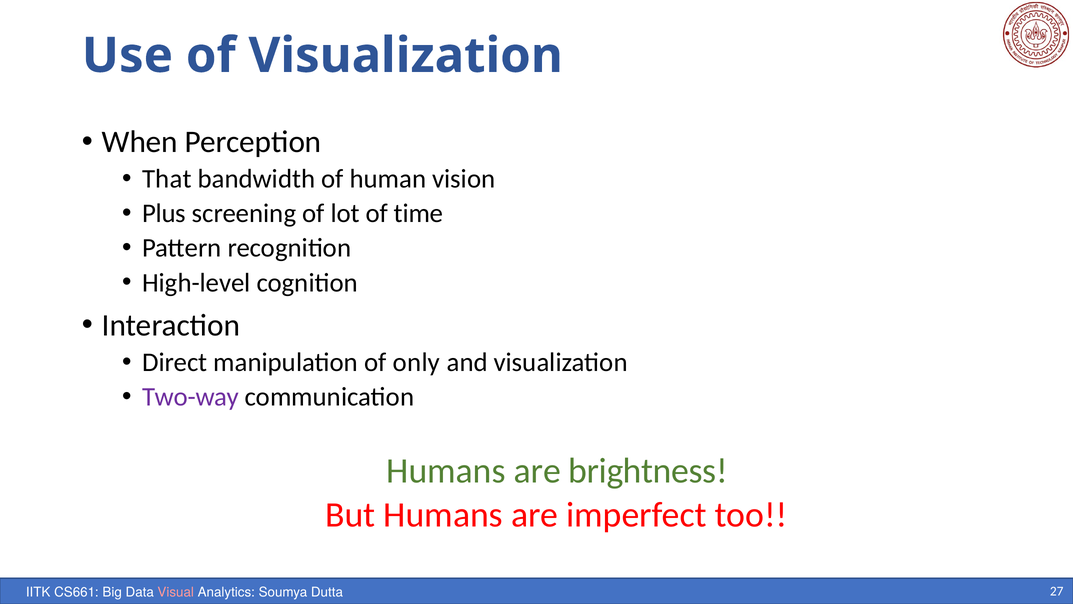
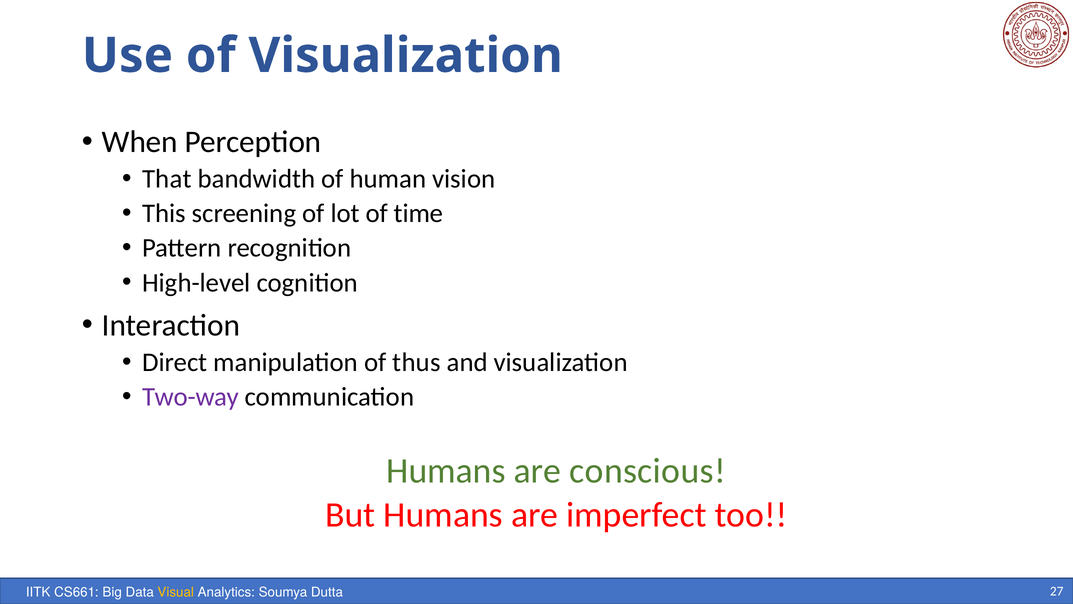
Plus: Plus -> This (164, 213)
only: only -> thus (416, 362)
brightness: brightness -> conscious (648, 470)
Visual colour: pink -> yellow (176, 592)
